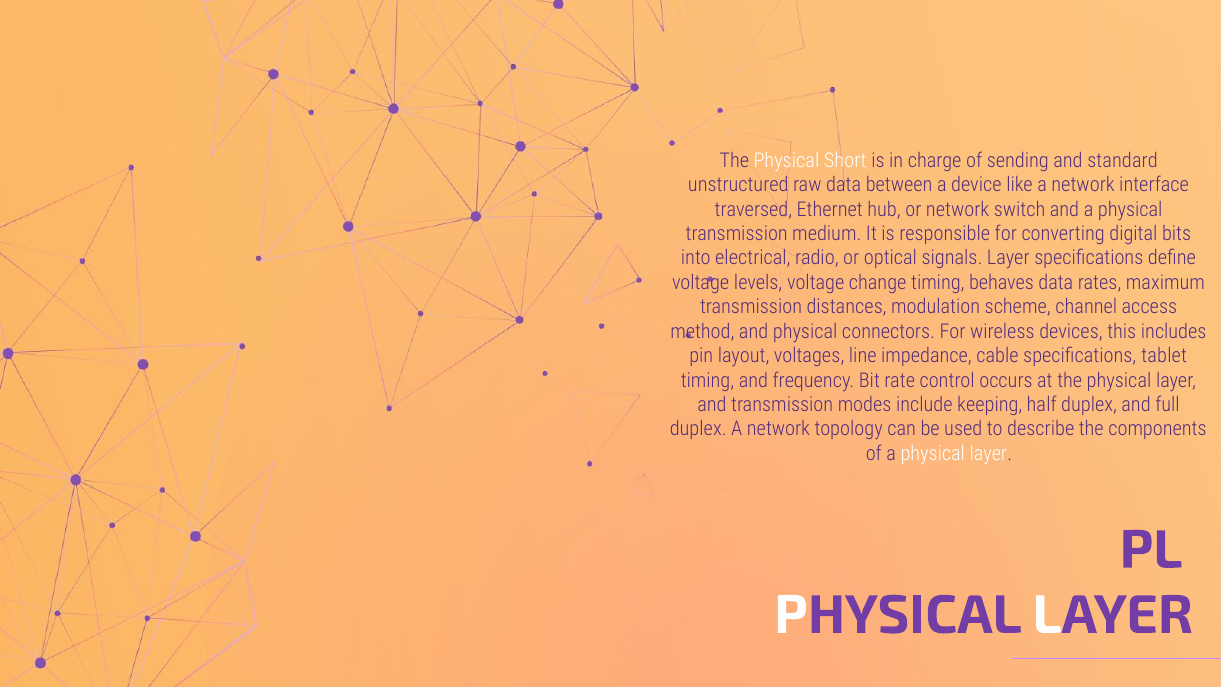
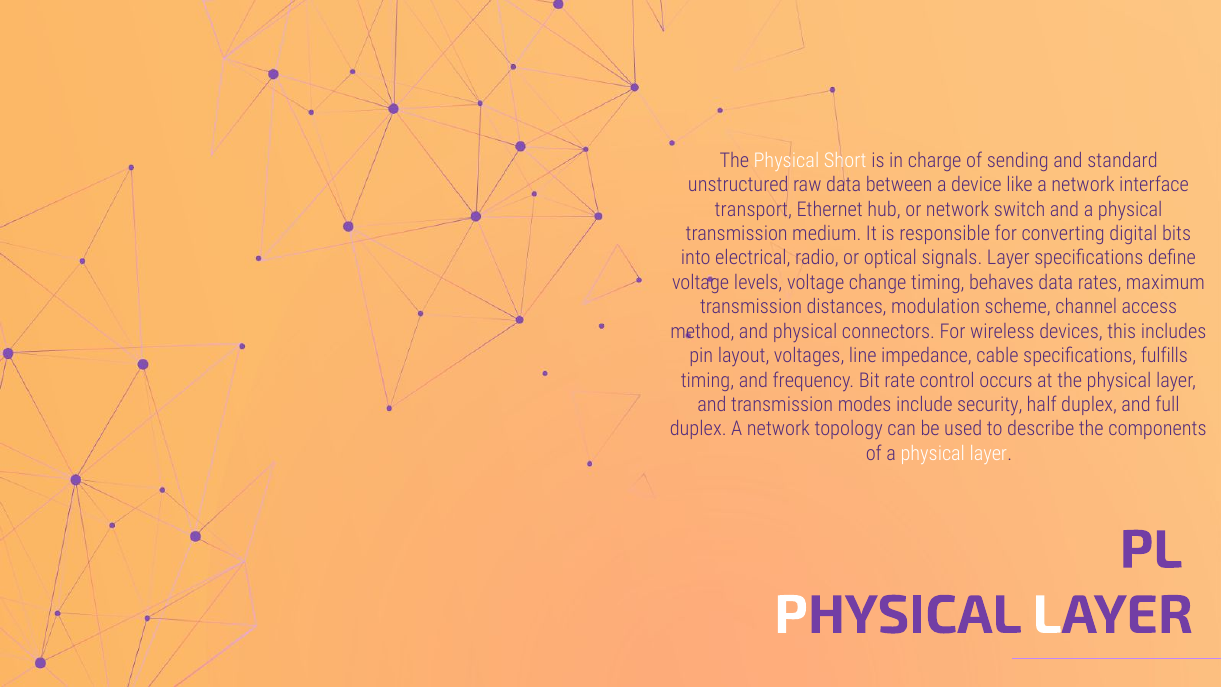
traversed: traversed -> transport (753, 209)
tablet: tablet -> fulfills (1164, 356)
keeping: keeping -> security (990, 405)
